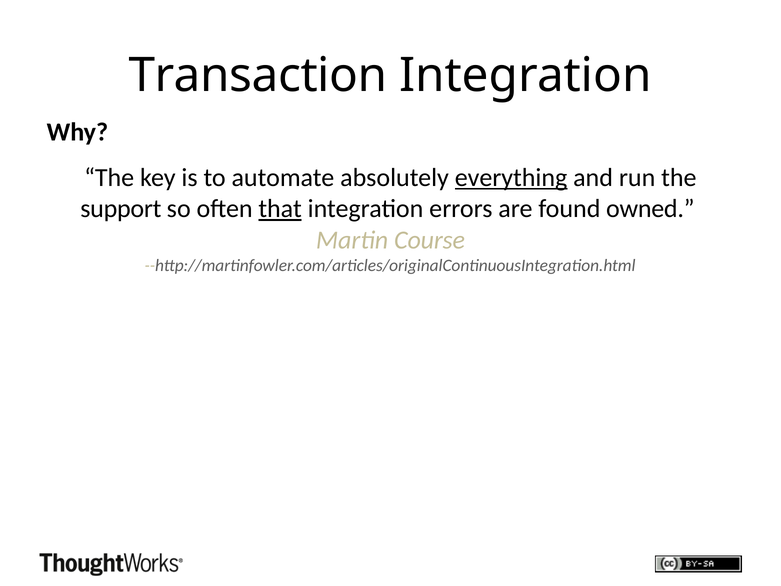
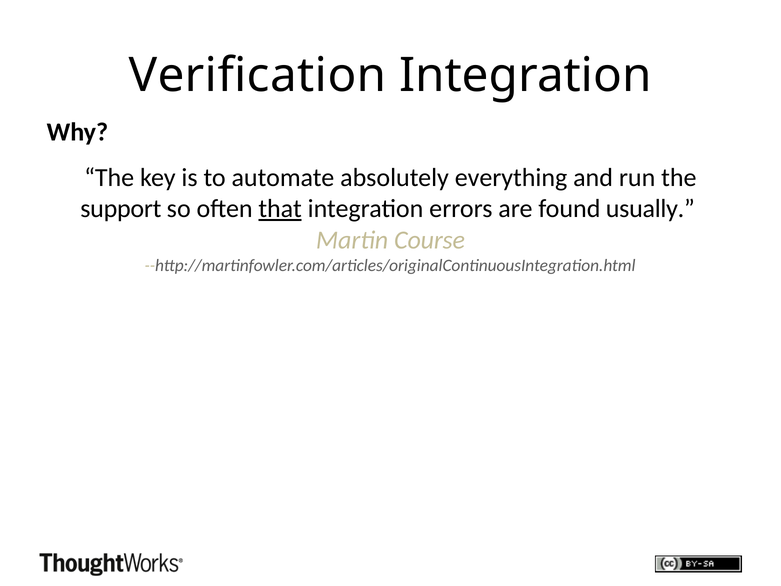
Transaction: Transaction -> Verification (257, 76)
everything underline: present -> none (511, 177)
owned: owned -> usually (650, 209)
